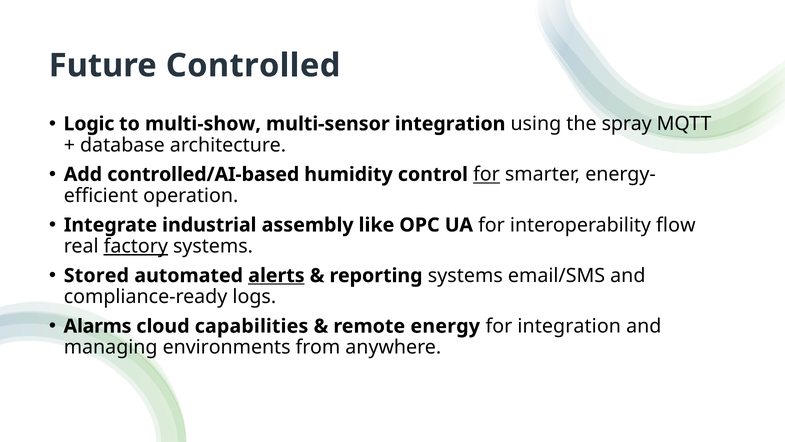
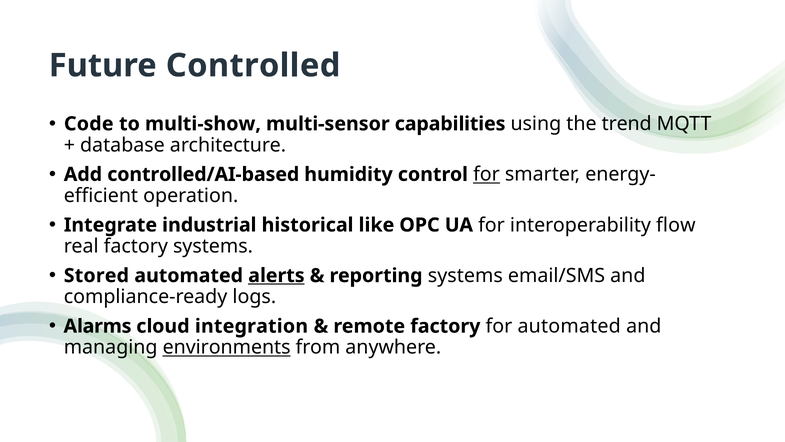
Logic: Logic -> Code (89, 124)
multi-sensor integration: integration -> capabilities (450, 124)
spray: spray -> trend (627, 124)
assembly: assembly -> historical (308, 225)
factory underline: present -> none (136, 246)
capabilities: capabilities -> integration (251, 326)
remote energy: energy -> factory (445, 326)
for integration: integration -> automated (569, 326)
environments underline: none -> present (227, 347)
